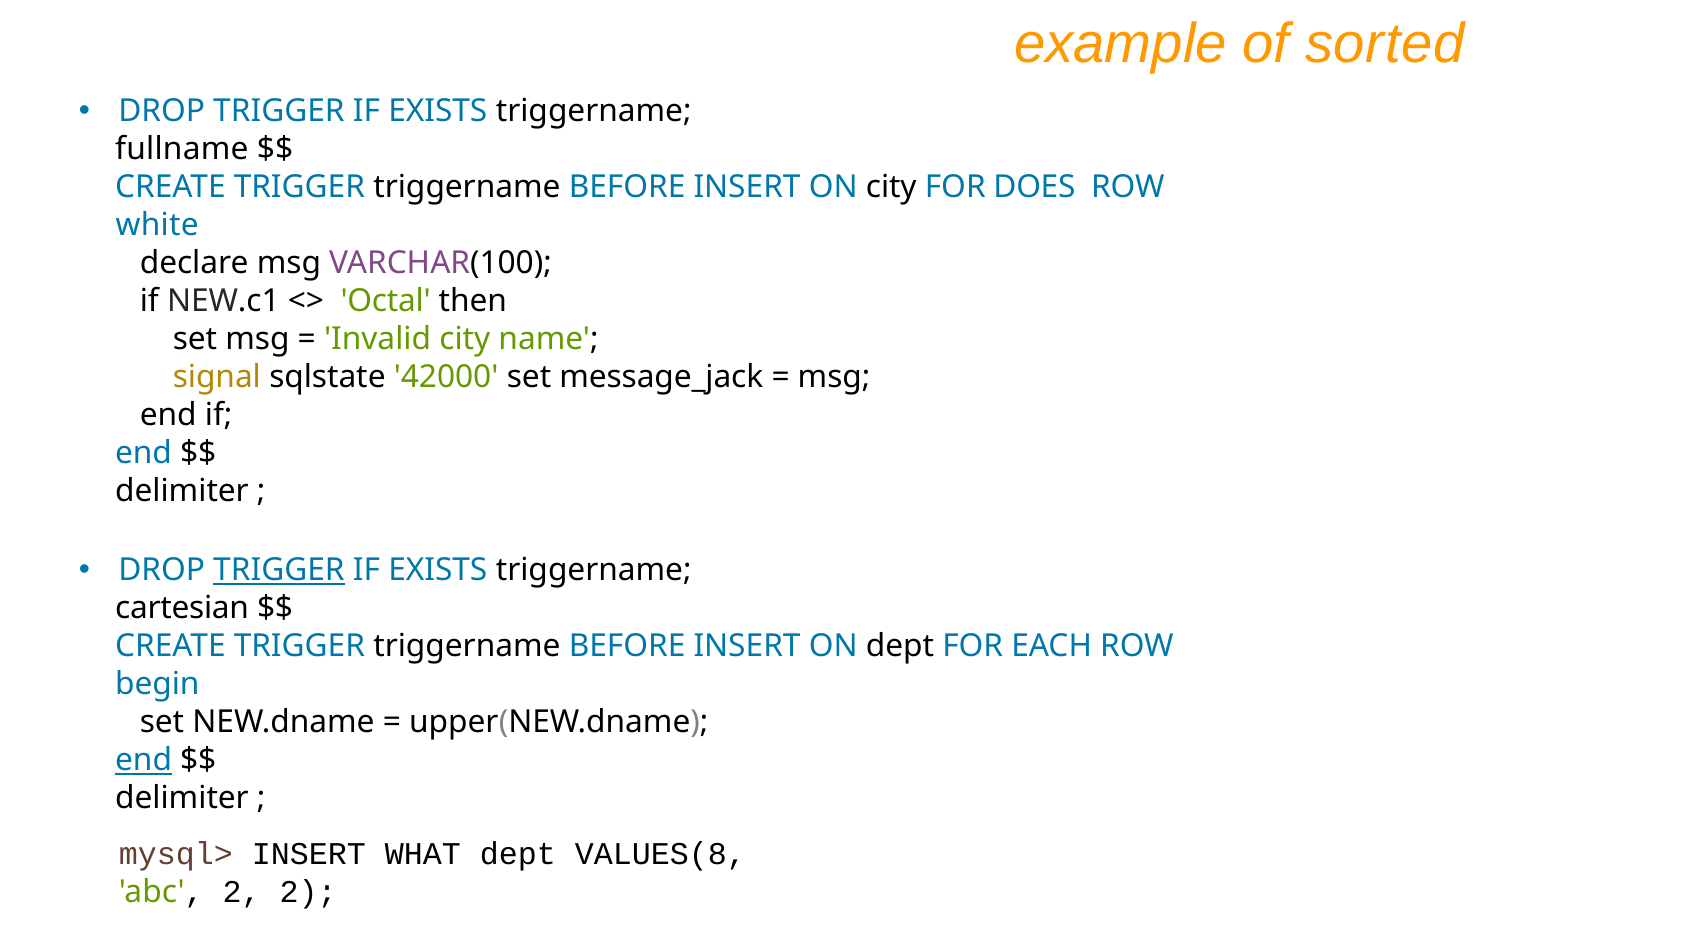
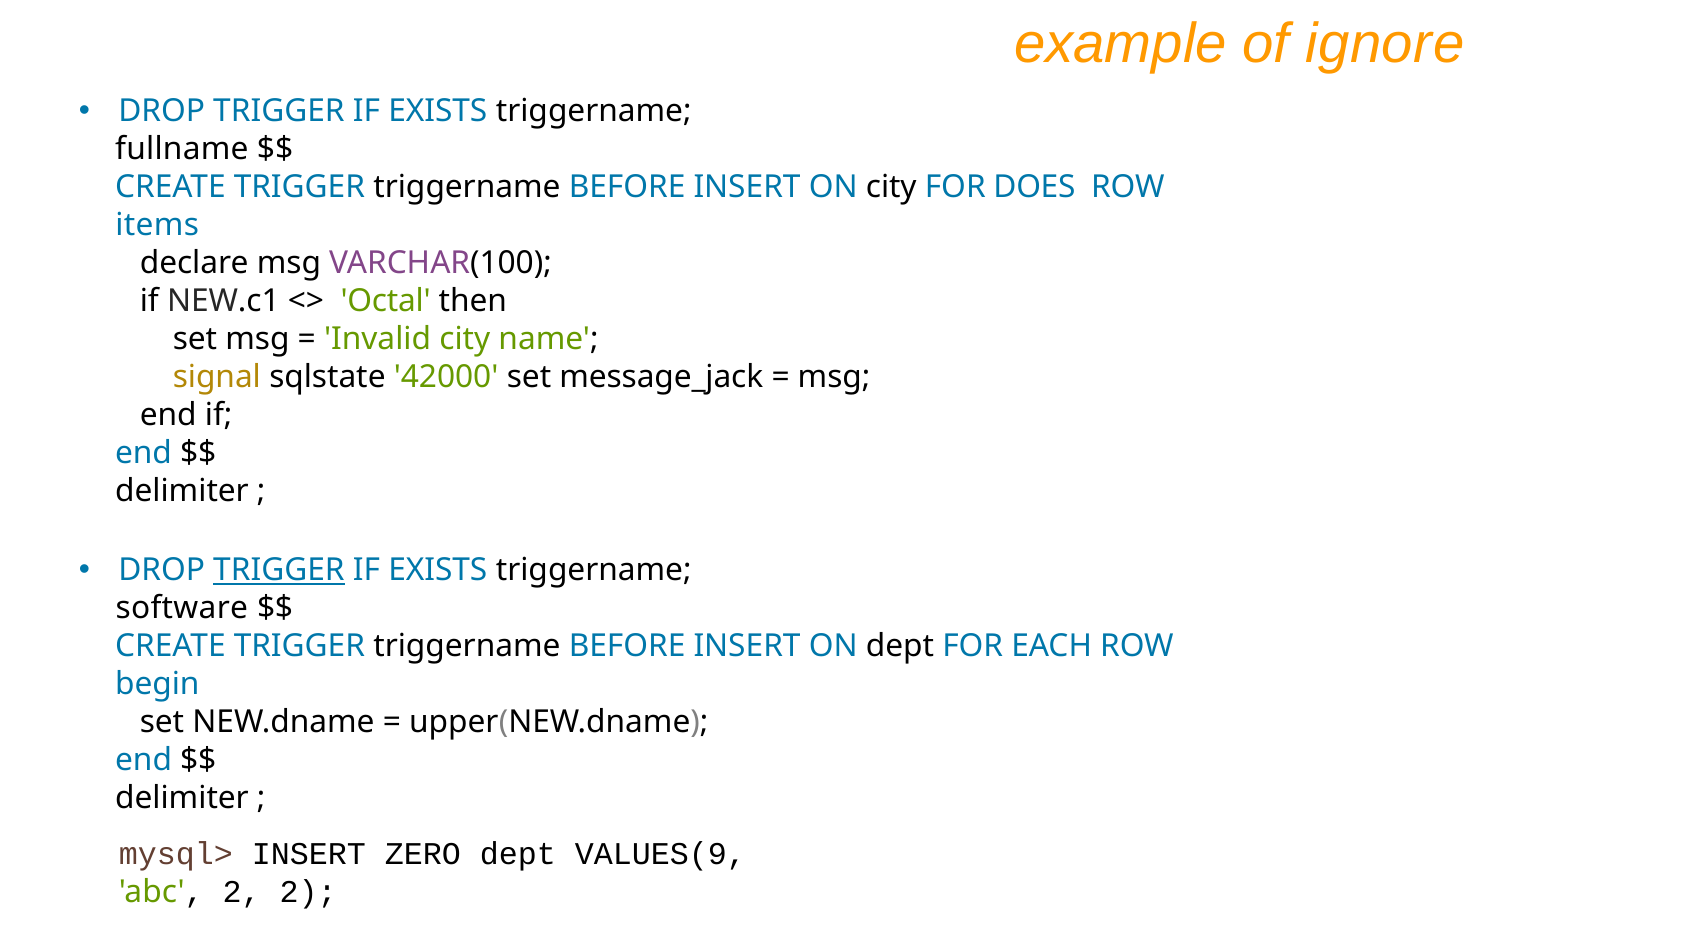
sorted: sorted -> ignore (1385, 44)
white: white -> items (157, 225)
cartesian: cartesian -> software (182, 608)
end underline: present -> none (144, 760)
WHAT: WHAT -> ZERO (423, 854)
VALUES(8: VALUES(8 -> VALUES(9 (660, 854)
